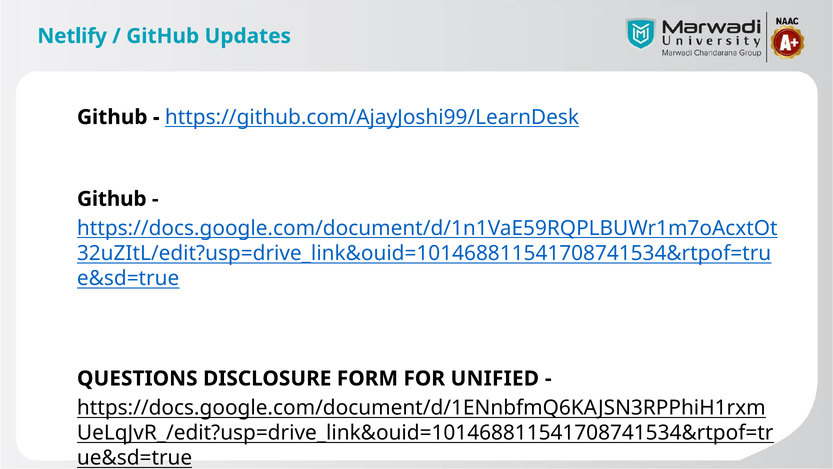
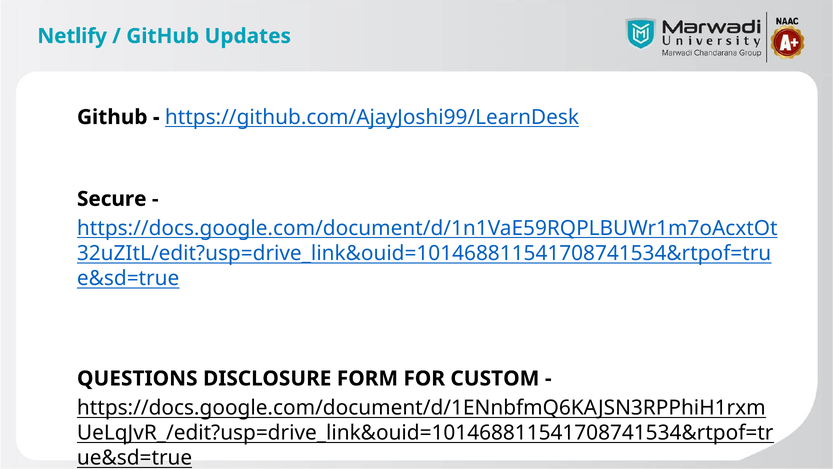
Github: Github -> Secure (112, 199)
UNIFIED: UNIFIED -> CUSTOM (495, 378)
